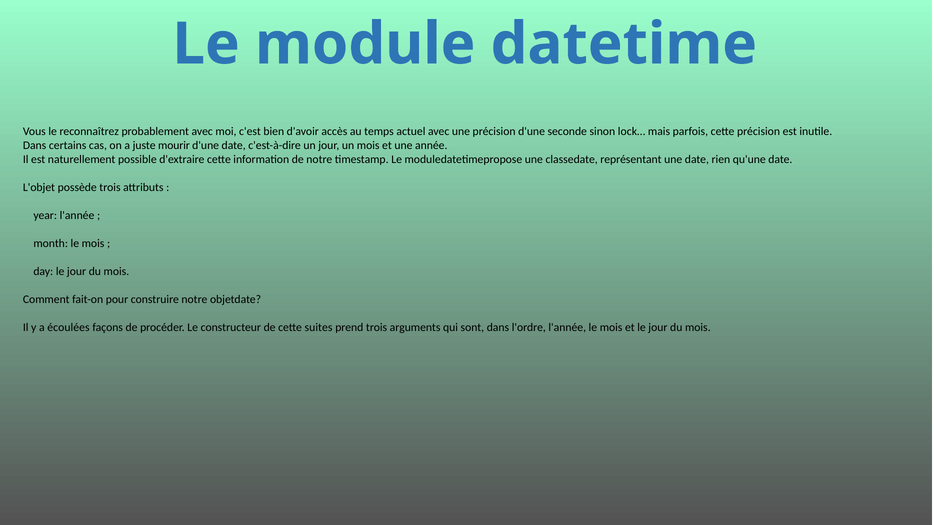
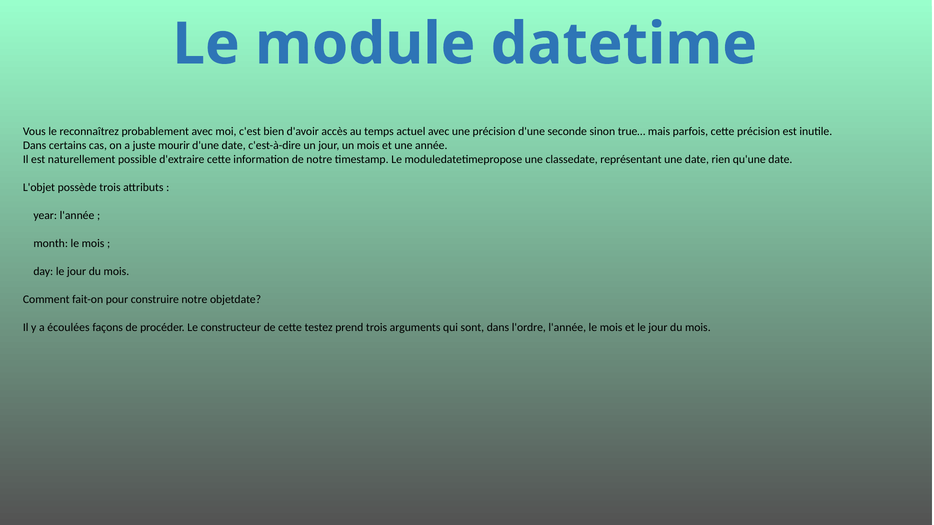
lock…: lock… -> true… (632, 131)
suites: suites -> testez (319, 328)
